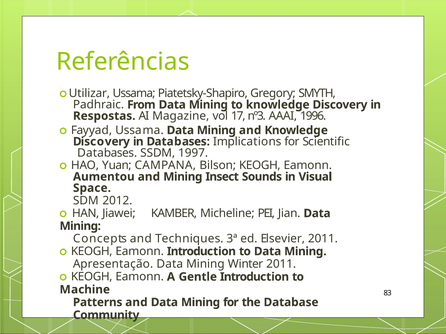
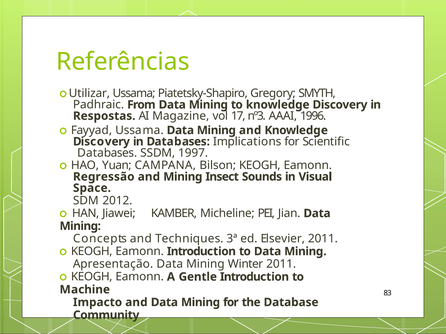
Aumentou: Aumentou -> Regressão (104, 177)
Patterns: Patterns -> Impacto (98, 303)
